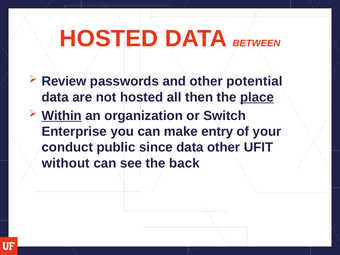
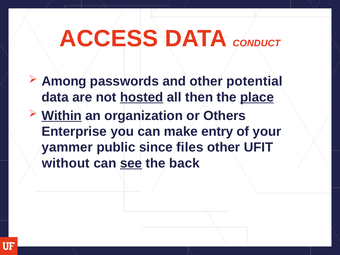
HOSTED: HOSTED -> ACCESS (109, 38)
BETWEEN: BETWEEN -> CONDUCT (257, 43)
Review: Review -> Among (64, 81)
hosted underline: none -> present (142, 97)
Switch: Switch -> Others (225, 116)
conduct: conduct -> yammer (67, 147)
since data: data -> files (190, 147)
see underline: none -> present (131, 163)
